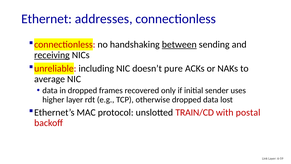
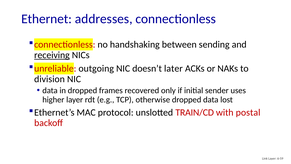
between underline: present -> none (179, 44)
including: including -> outgoing (96, 68)
pure: pure -> later (173, 68)
average: average -> division (50, 79)
